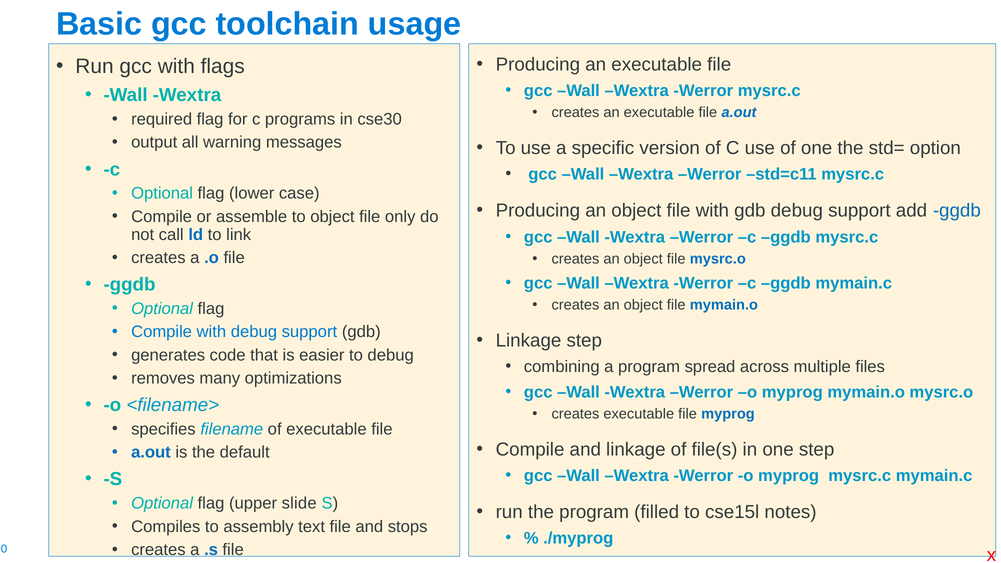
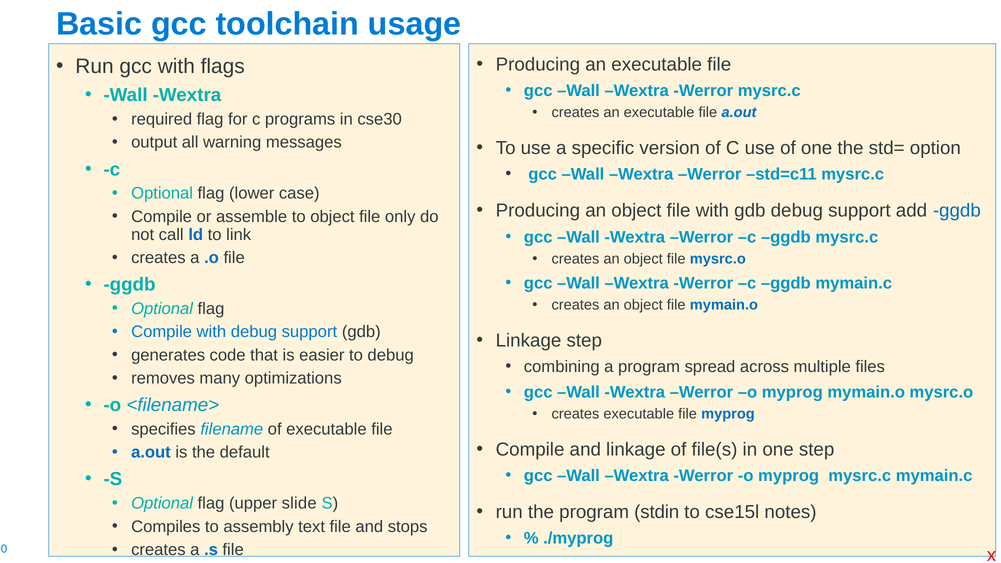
filled: filled -> stdin (657, 512)
